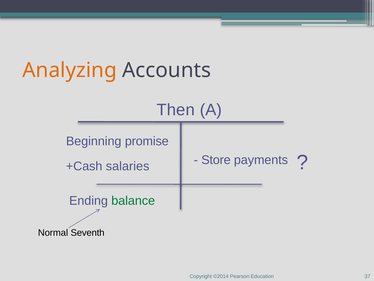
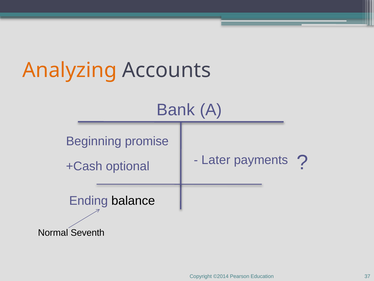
Then: Then -> Bank (176, 110)
Store: Store -> Later (216, 160)
salaries: salaries -> optional (128, 166)
balance colour: green -> black (133, 200)
